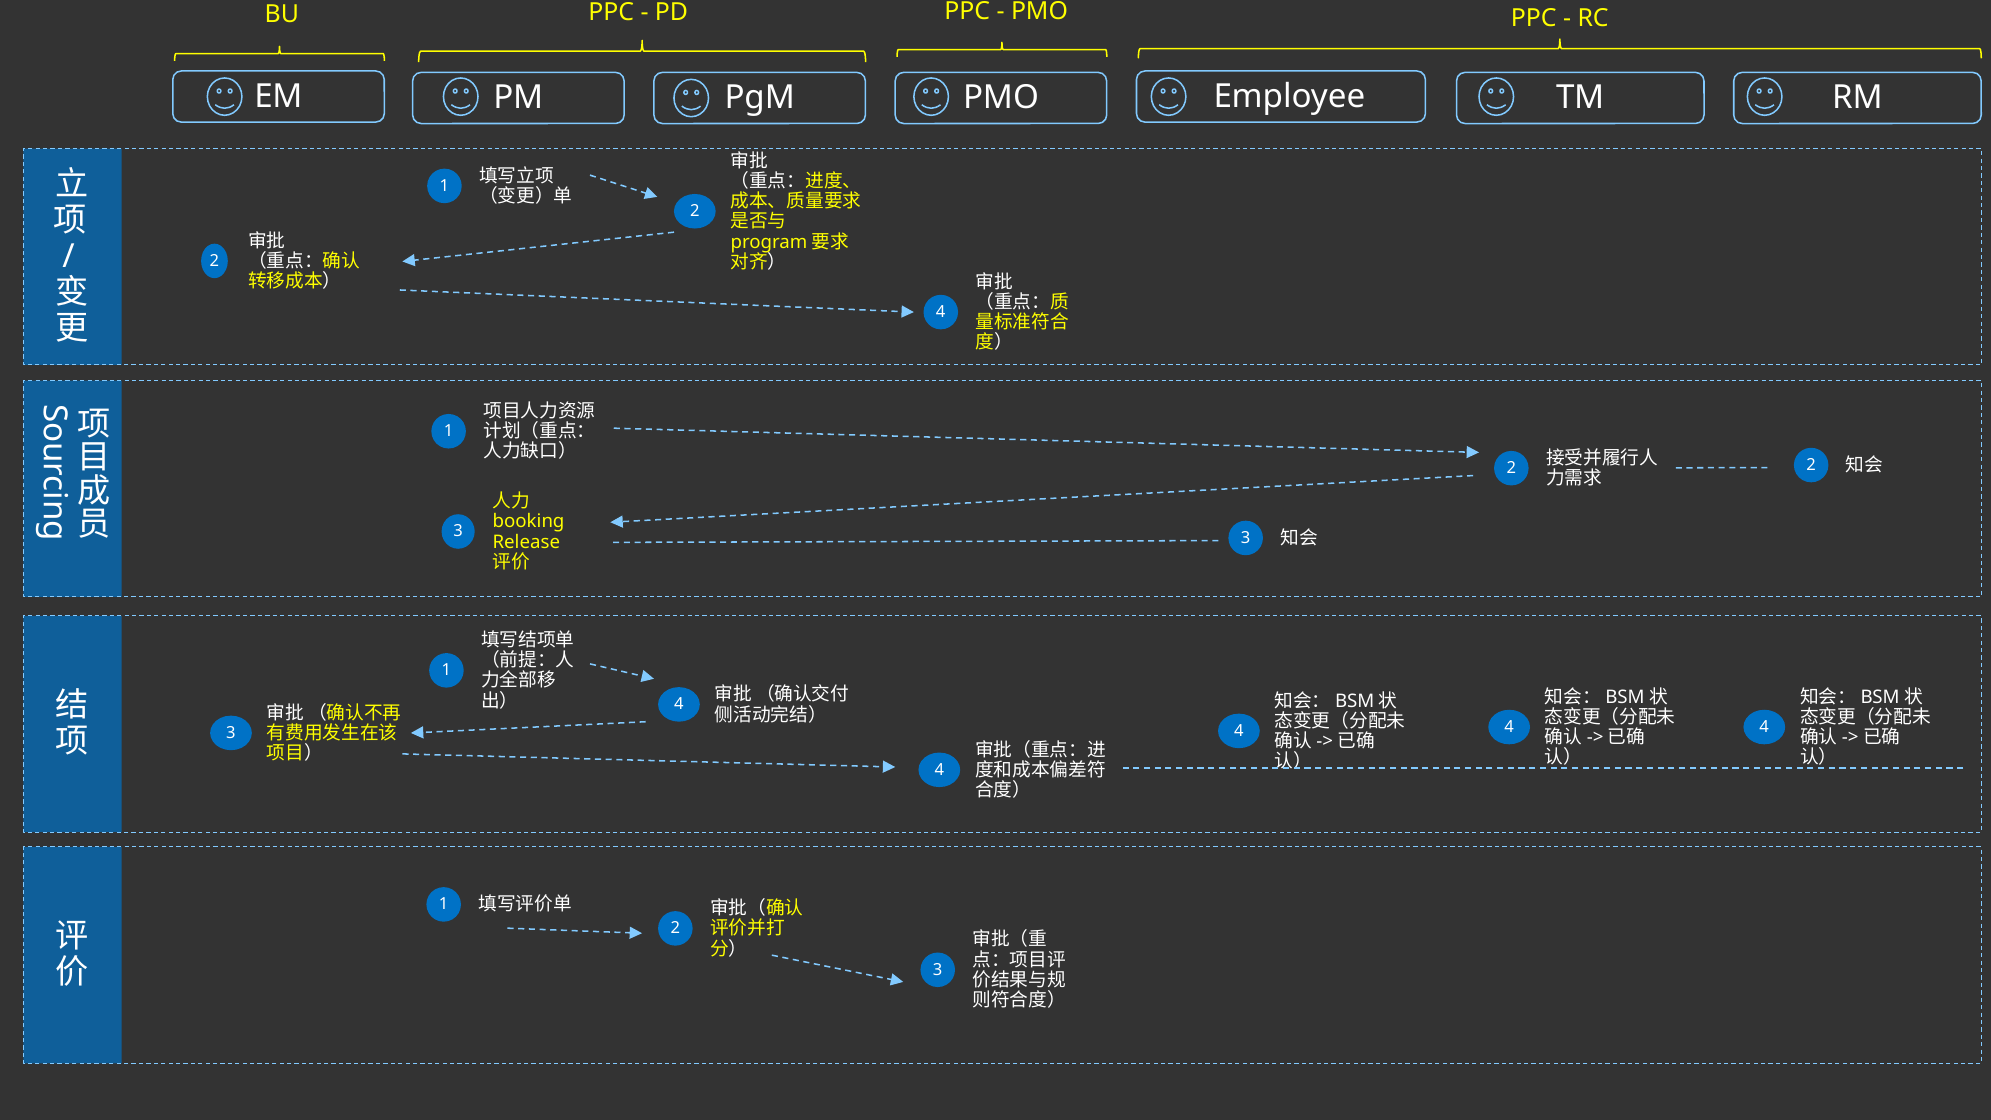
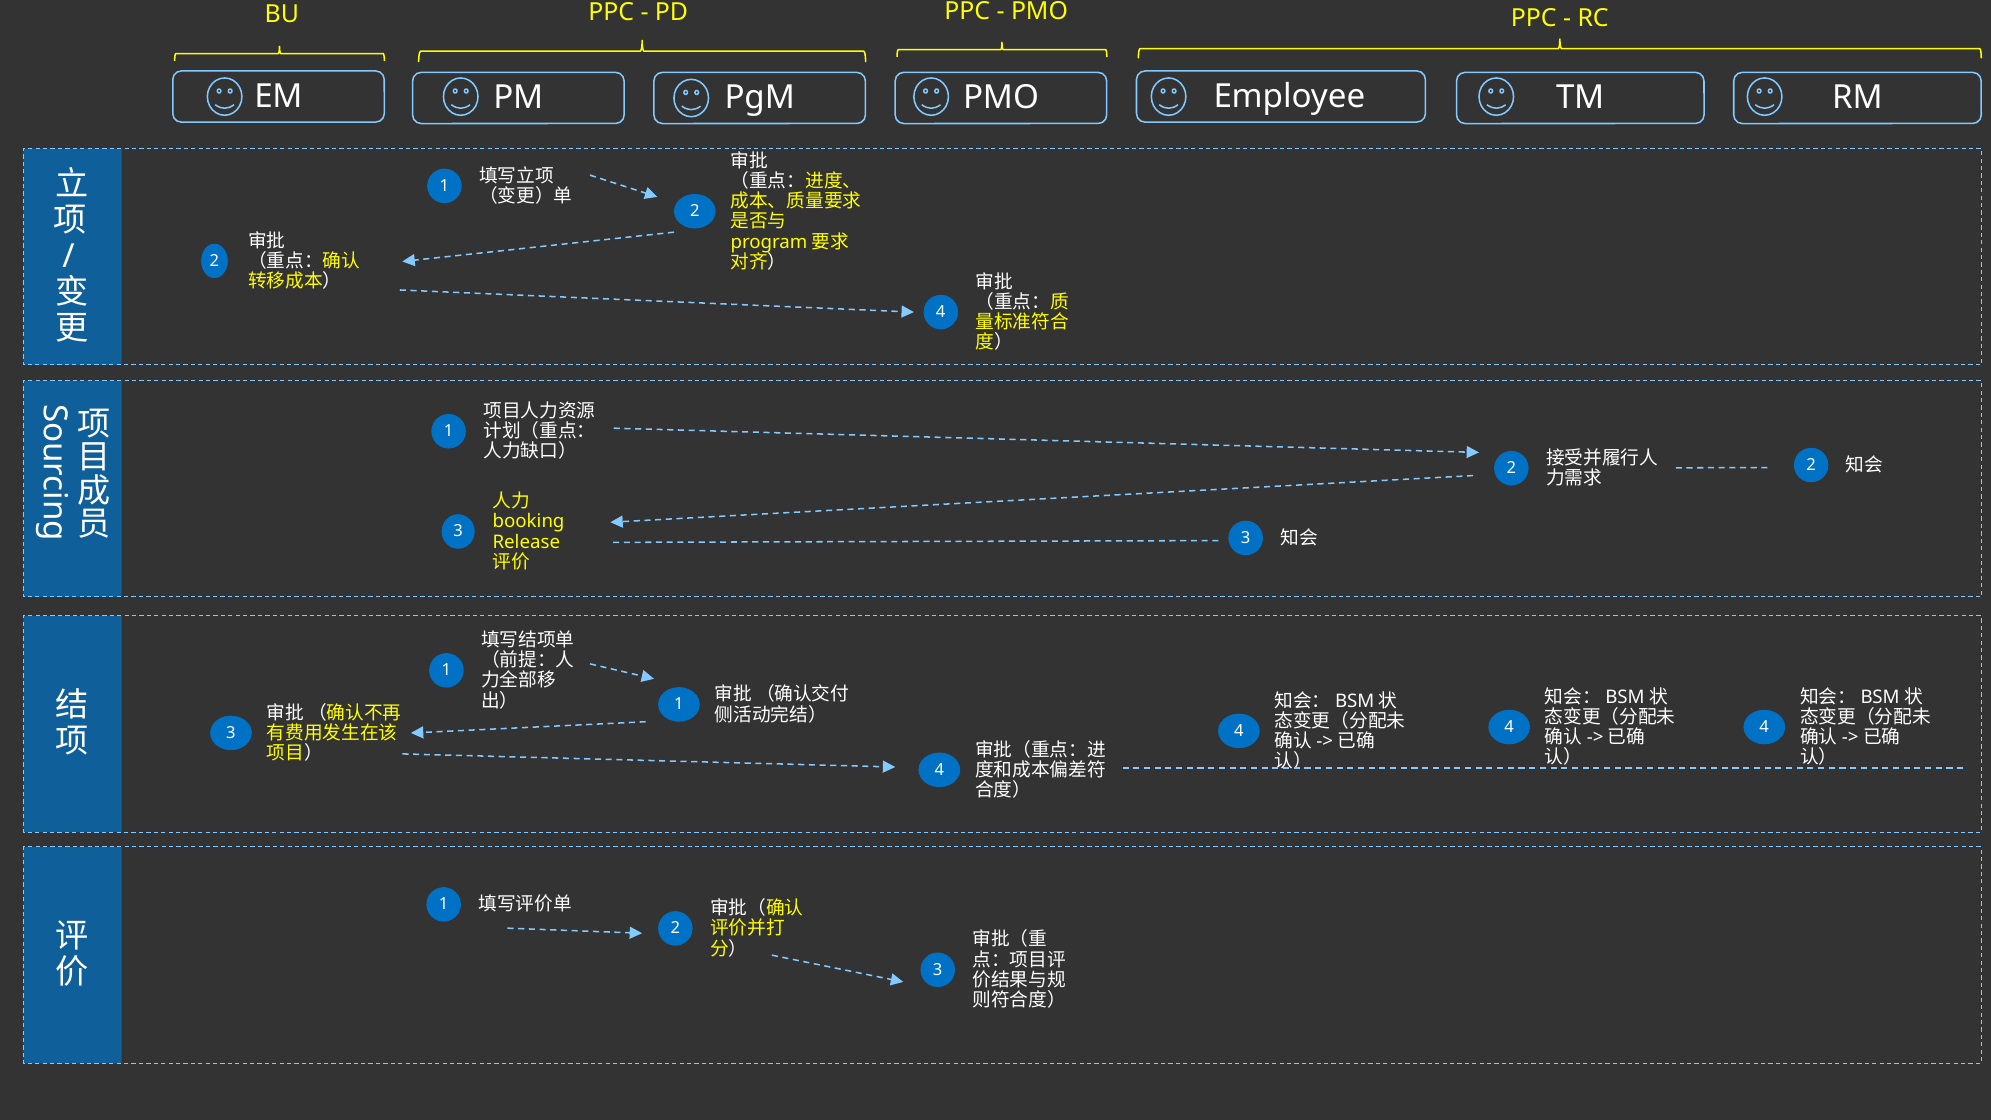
4: 4 -> 1 (679, 704)
